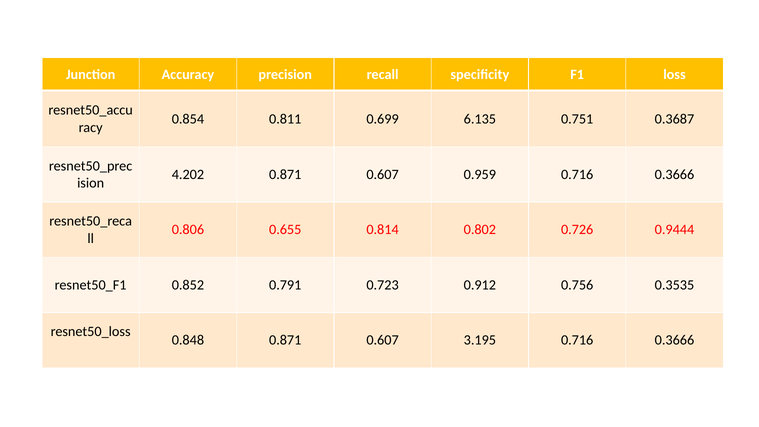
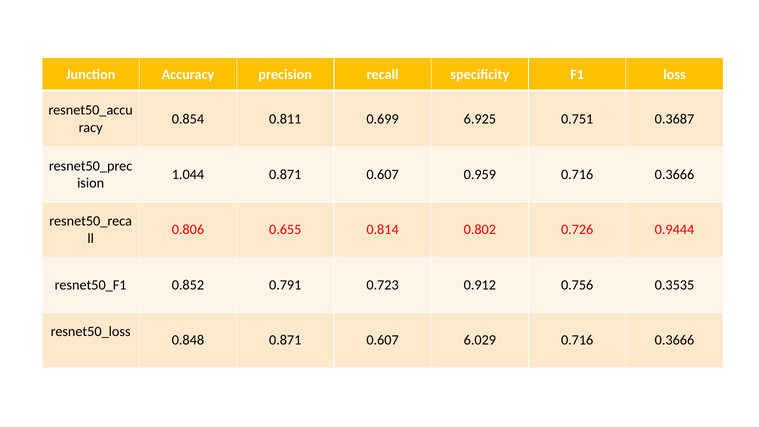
6.135: 6.135 -> 6.925 (480, 119)
4.202: 4.202 -> 1.044 (188, 175)
3.195: 3.195 -> 6.029 (480, 340)
